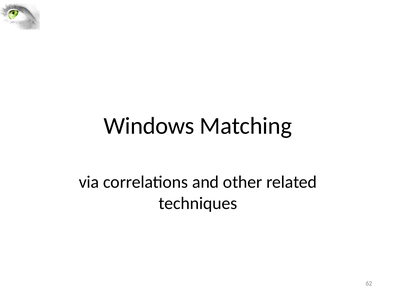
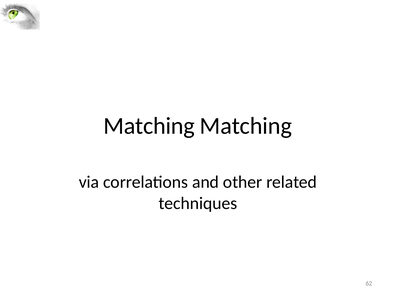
Windows: Windows -> Matching (149, 126)
